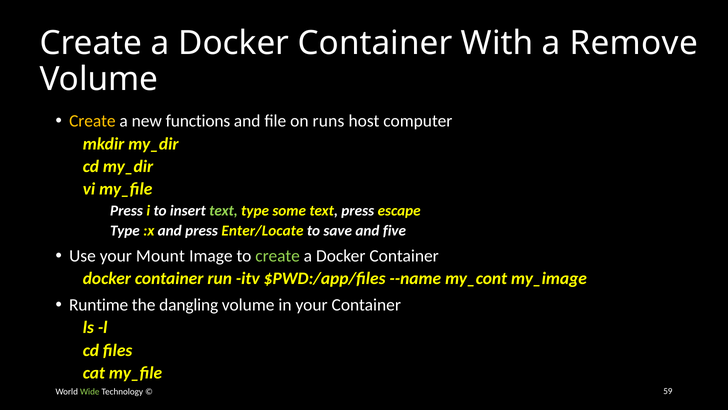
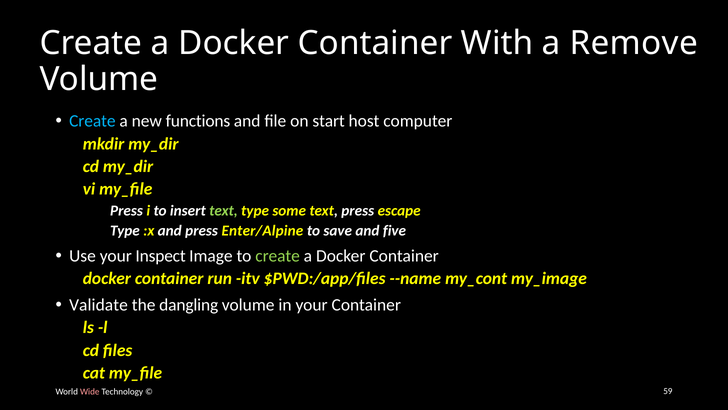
Create colour: yellow -> light blue (92, 121)
runs: runs -> start (329, 121)
Enter/Locate: Enter/Locate -> Enter/Alpine (262, 230)
Mount: Mount -> Inspect (161, 256)
Runtime: Runtime -> Validate (99, 305)
Wide colour: light green -> pink (90, 391)
